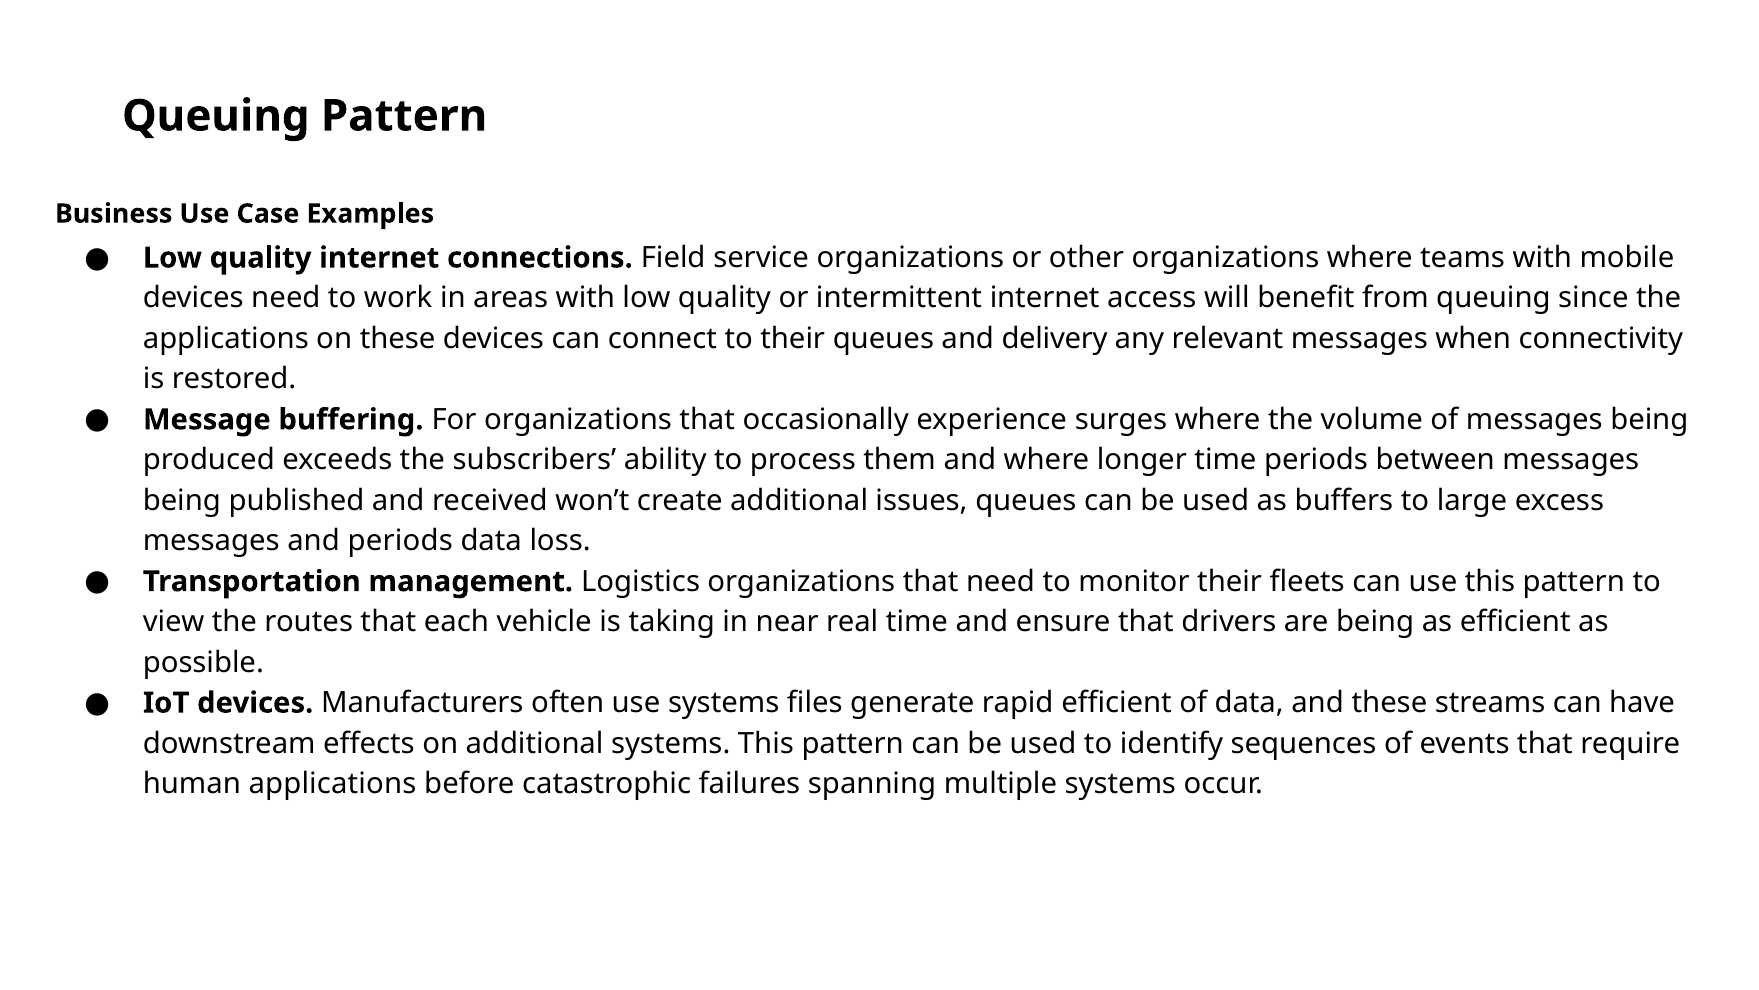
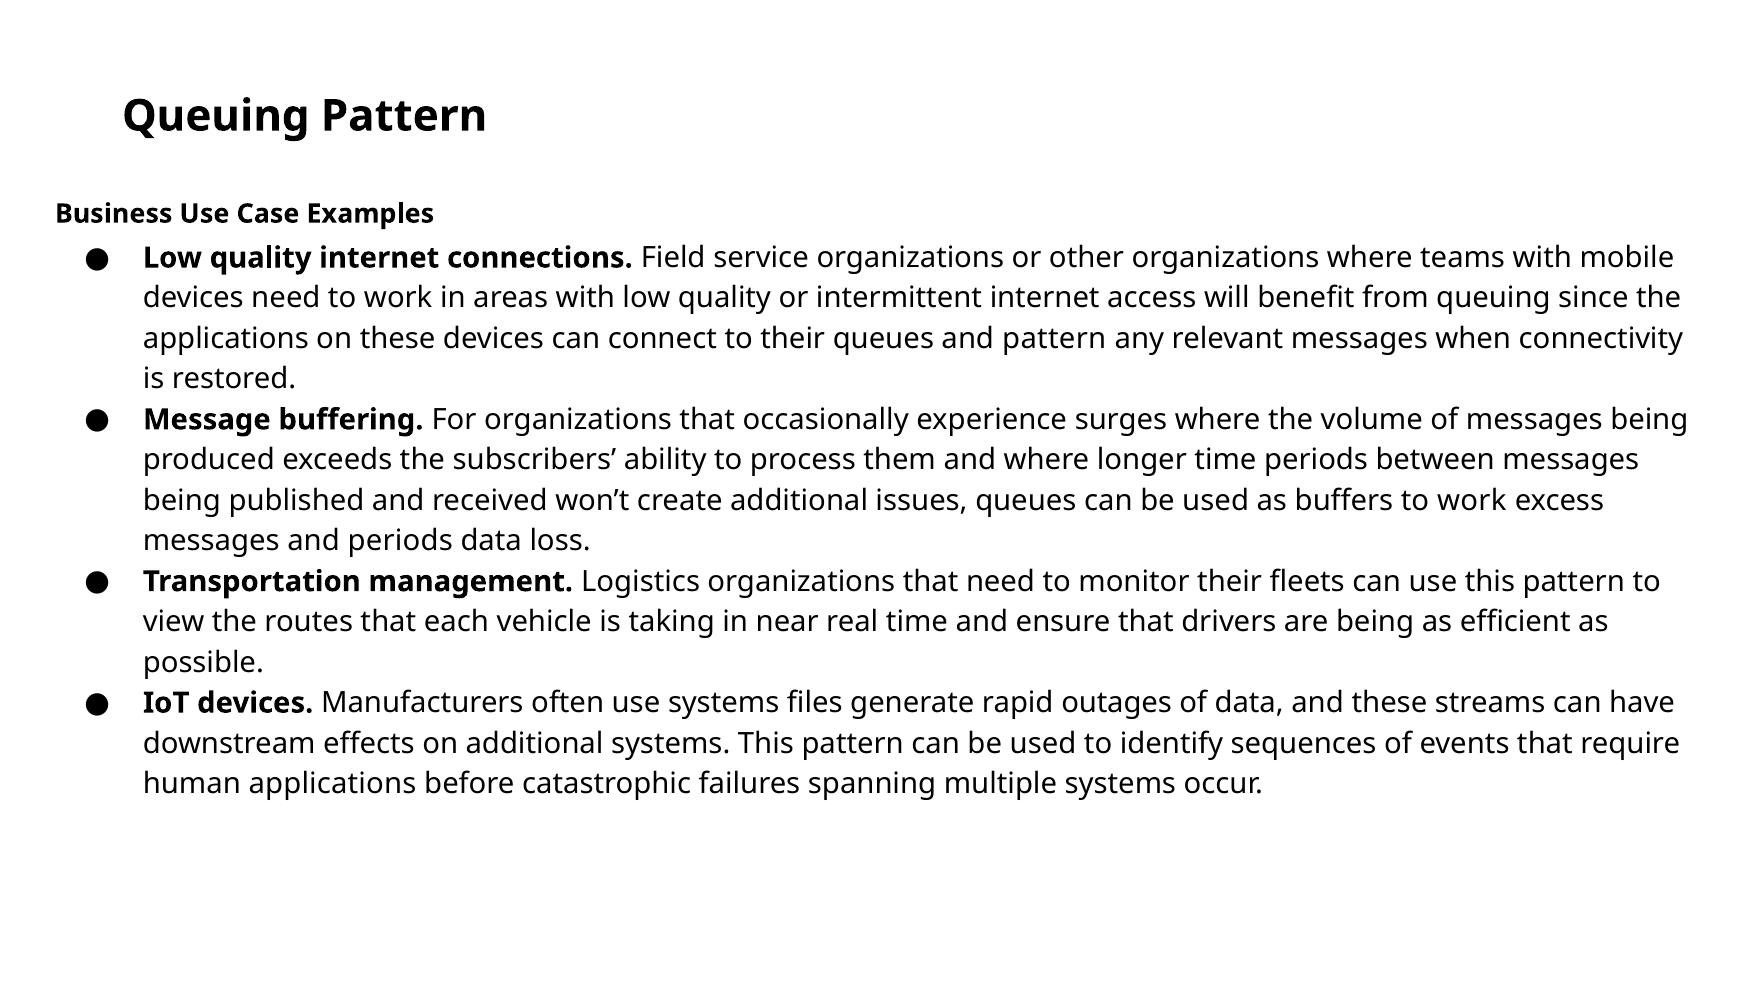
and delivery: delivery -> pattern (1054, 339)
buffers to large: large -> work (1472, 500)
rapid efficient: efficient -> outages (1117, 703)
